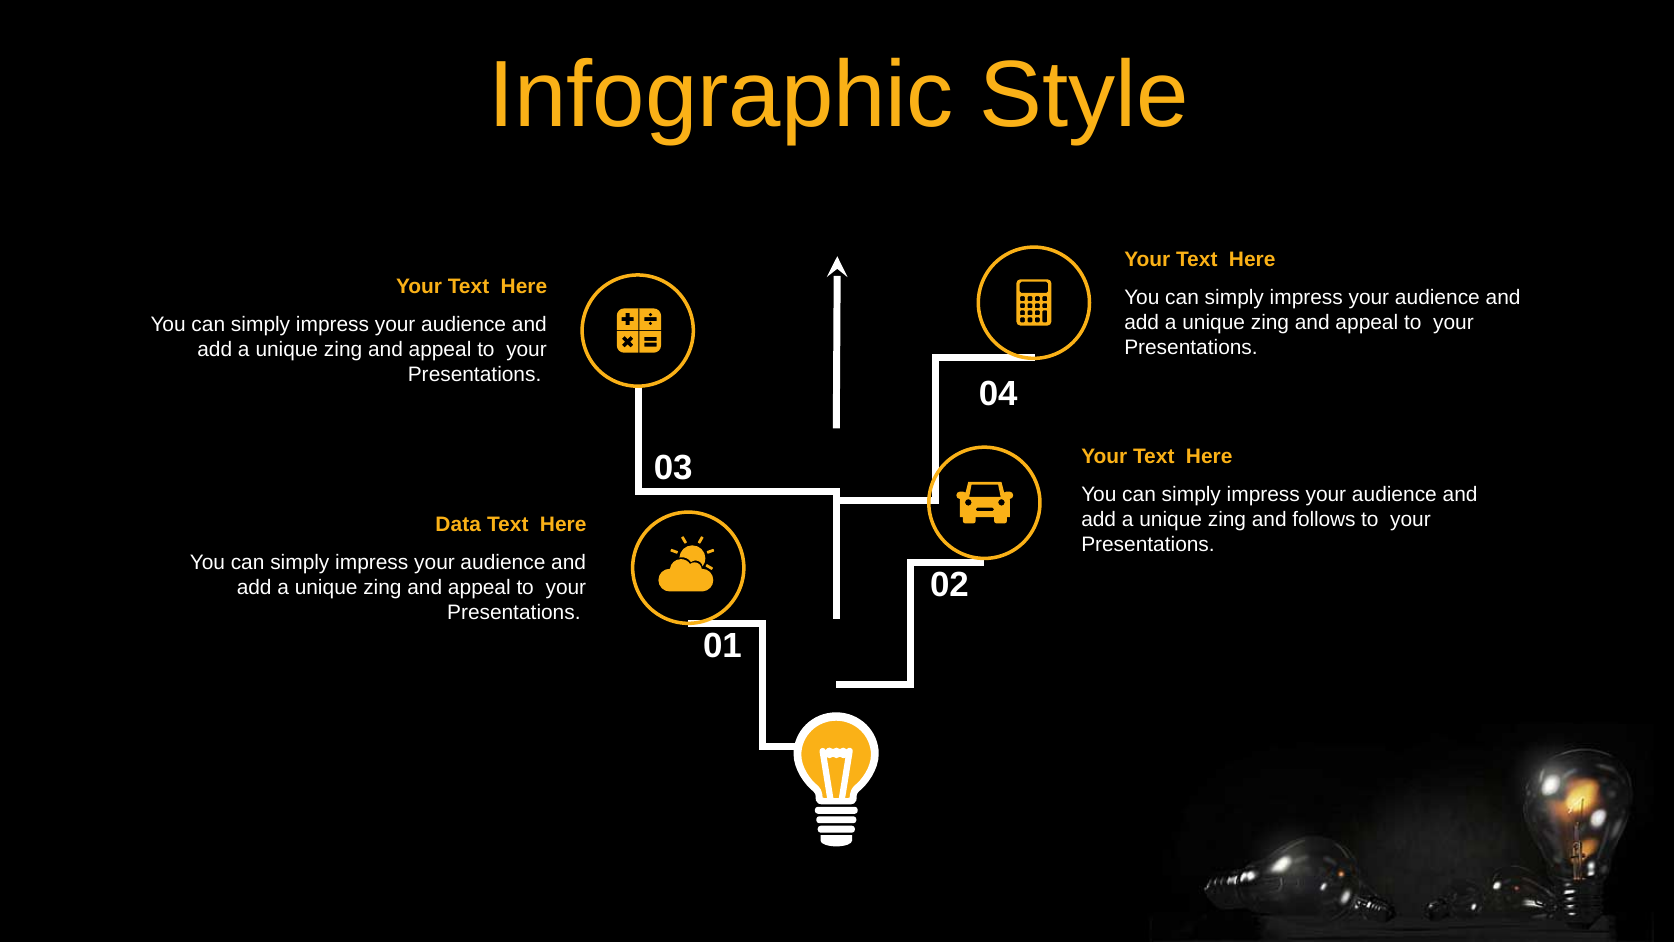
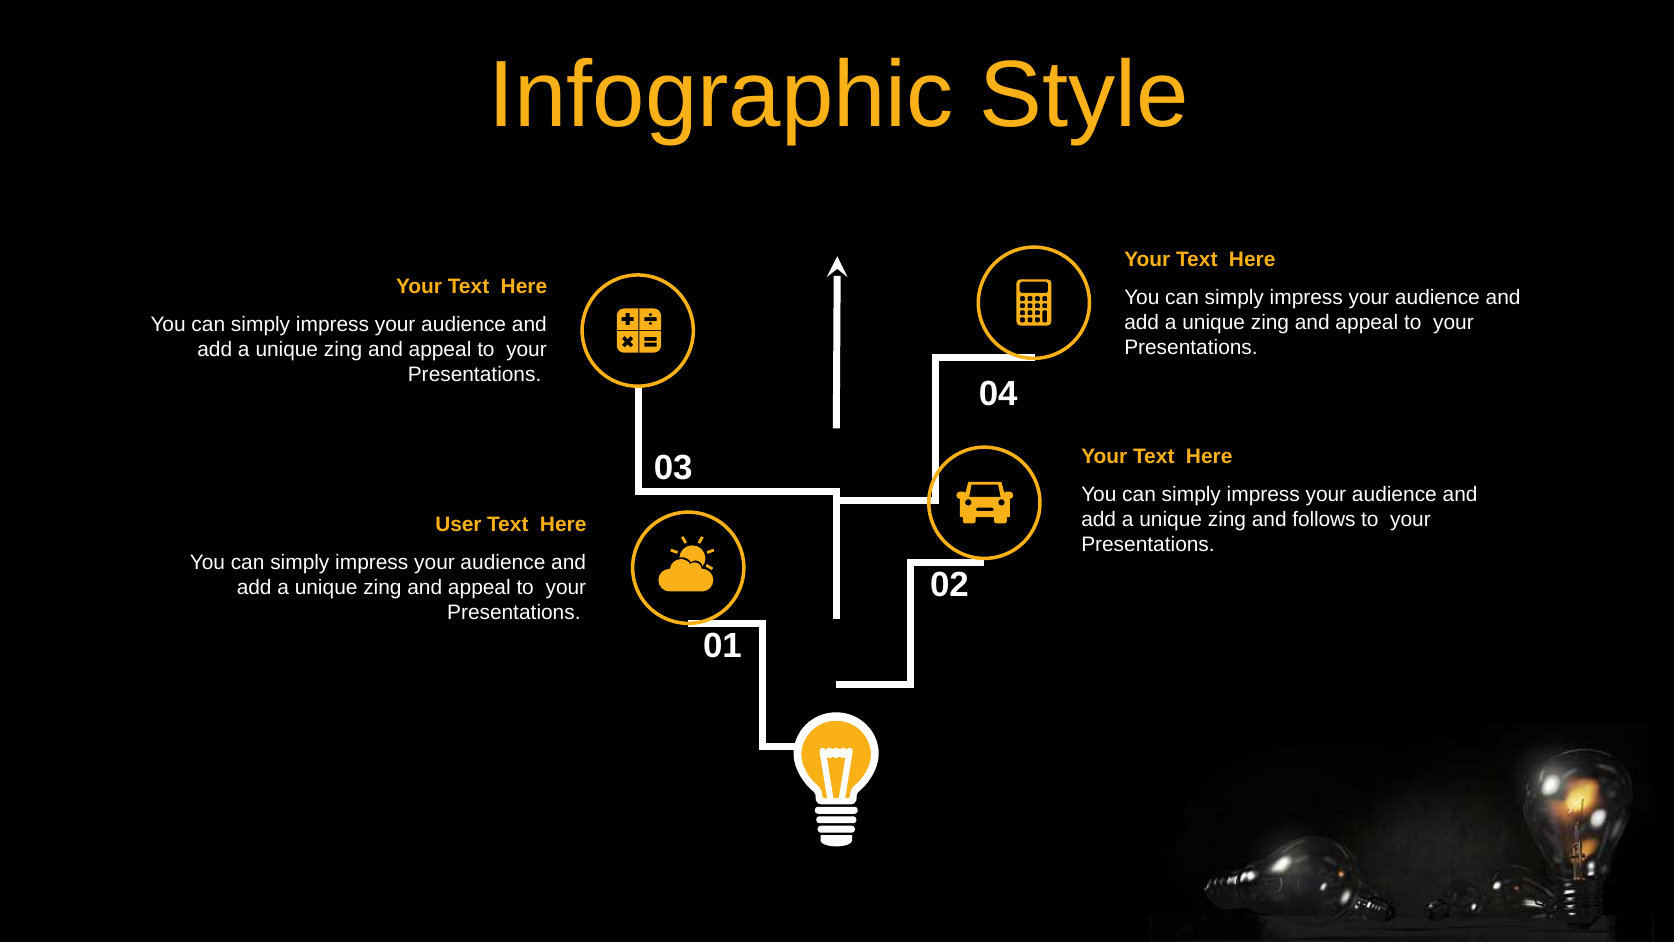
Data: Data -> User (458, 524)
